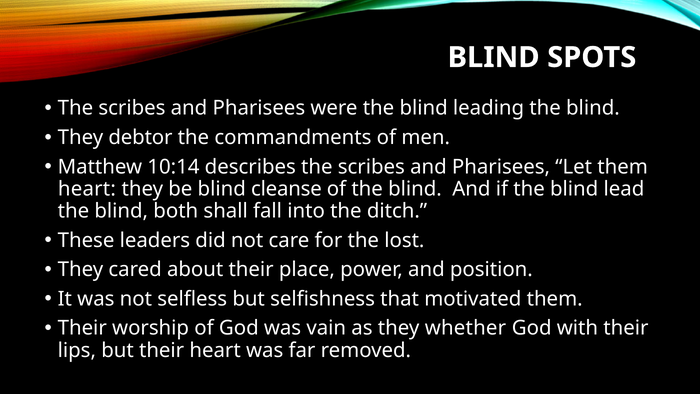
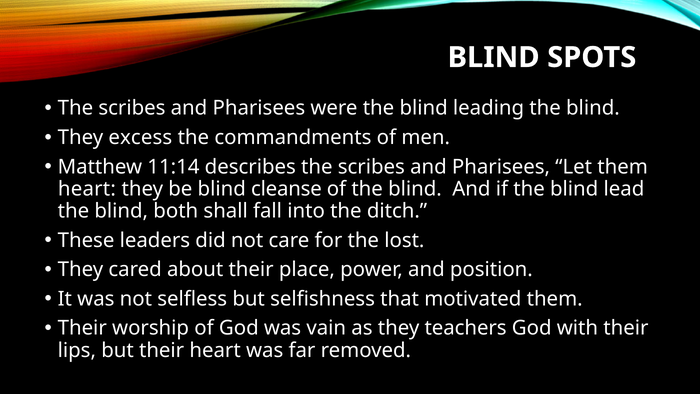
debtor: debtor -> excess (140, 137)
10:14: 10:14 -> 11:14 (173, 167)
whether: whether -> teachers (466, 328)
